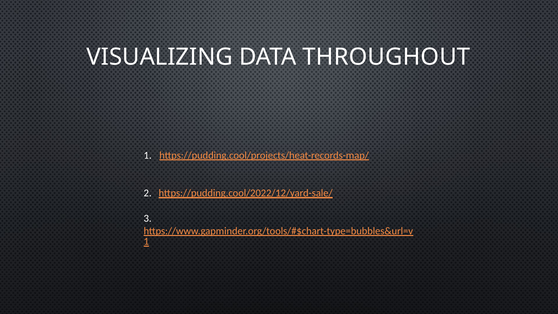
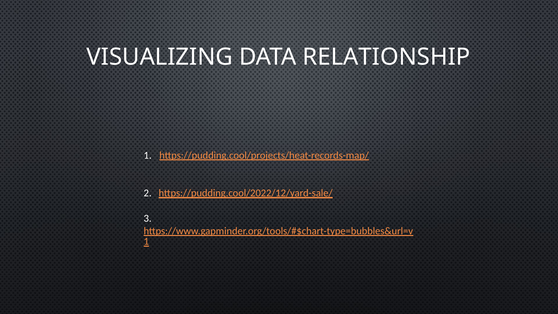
THROUGHOUT: THROUGHOUT -> RELATIONSHIP (386, 57)
